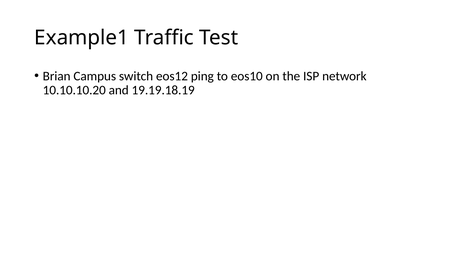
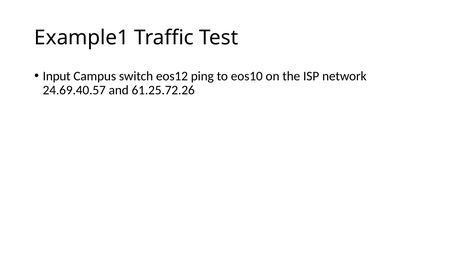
Brian: Brian -> Input (57, 76)
10.10.10.20: 10.10.10.20 -> 24.69.40.57 (74, 90)
19.19.18.19: 19.19.18.19 -> 61.25.72.26 (163, 90)
